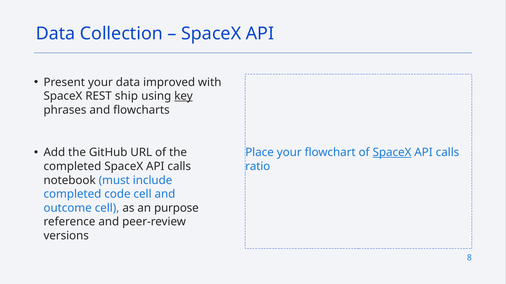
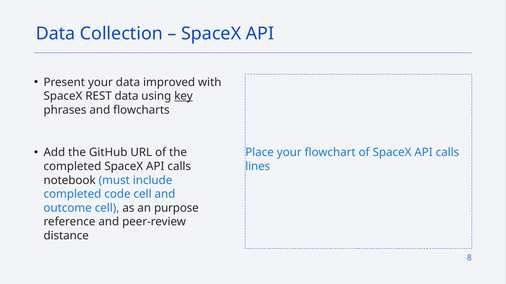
REST ship: ship -> data (127, 96)
SpaceX underline: present -> none (392, 153)
ratio: ratio -> lines (258, 167)
versions: versions -> distance (66, 236)
